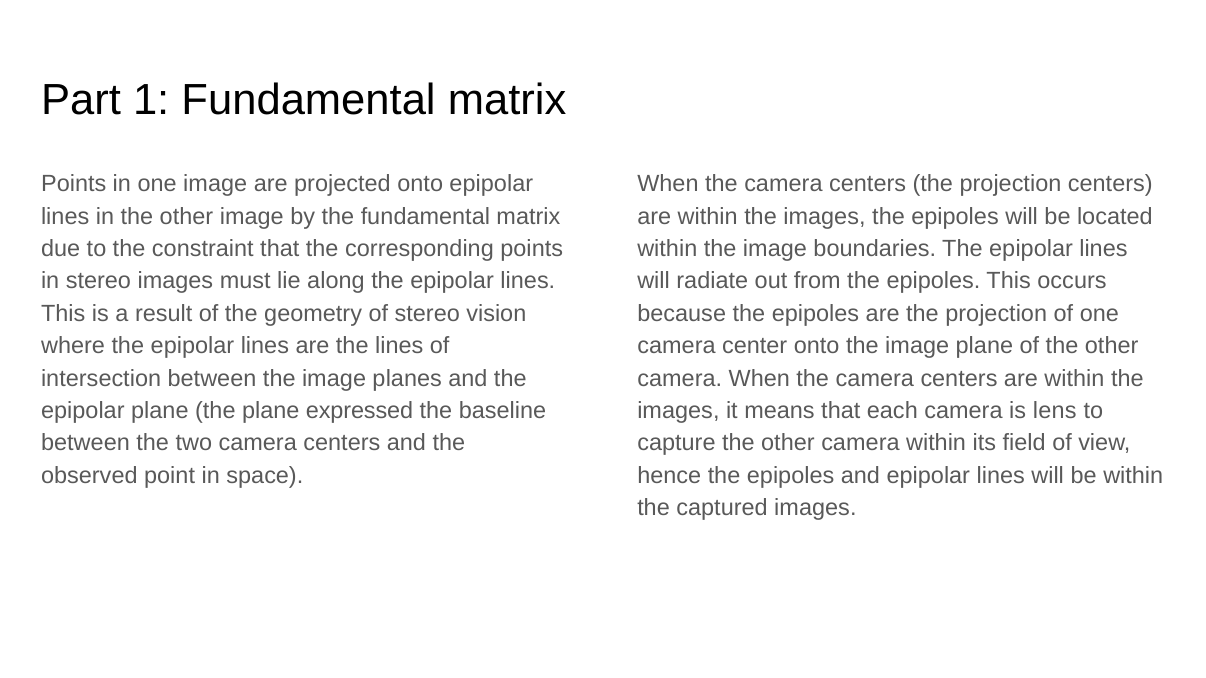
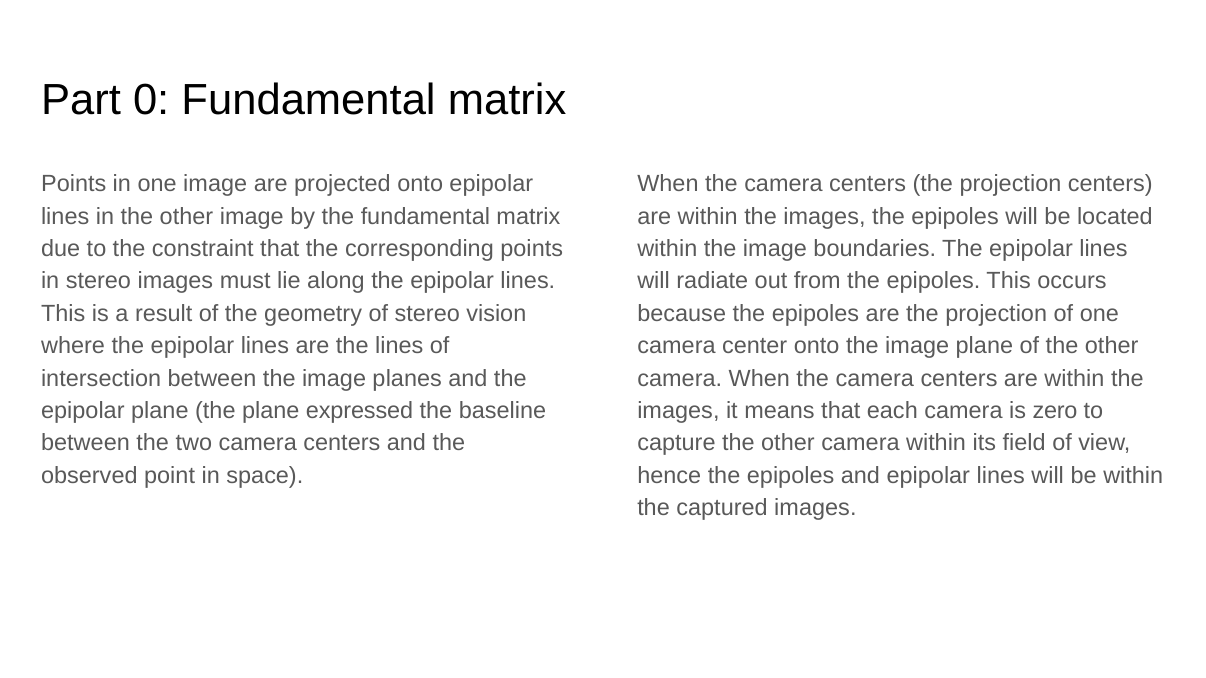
1: 1 -> 0 (151, 100)
lens: lens -> zero (1055, 411)
